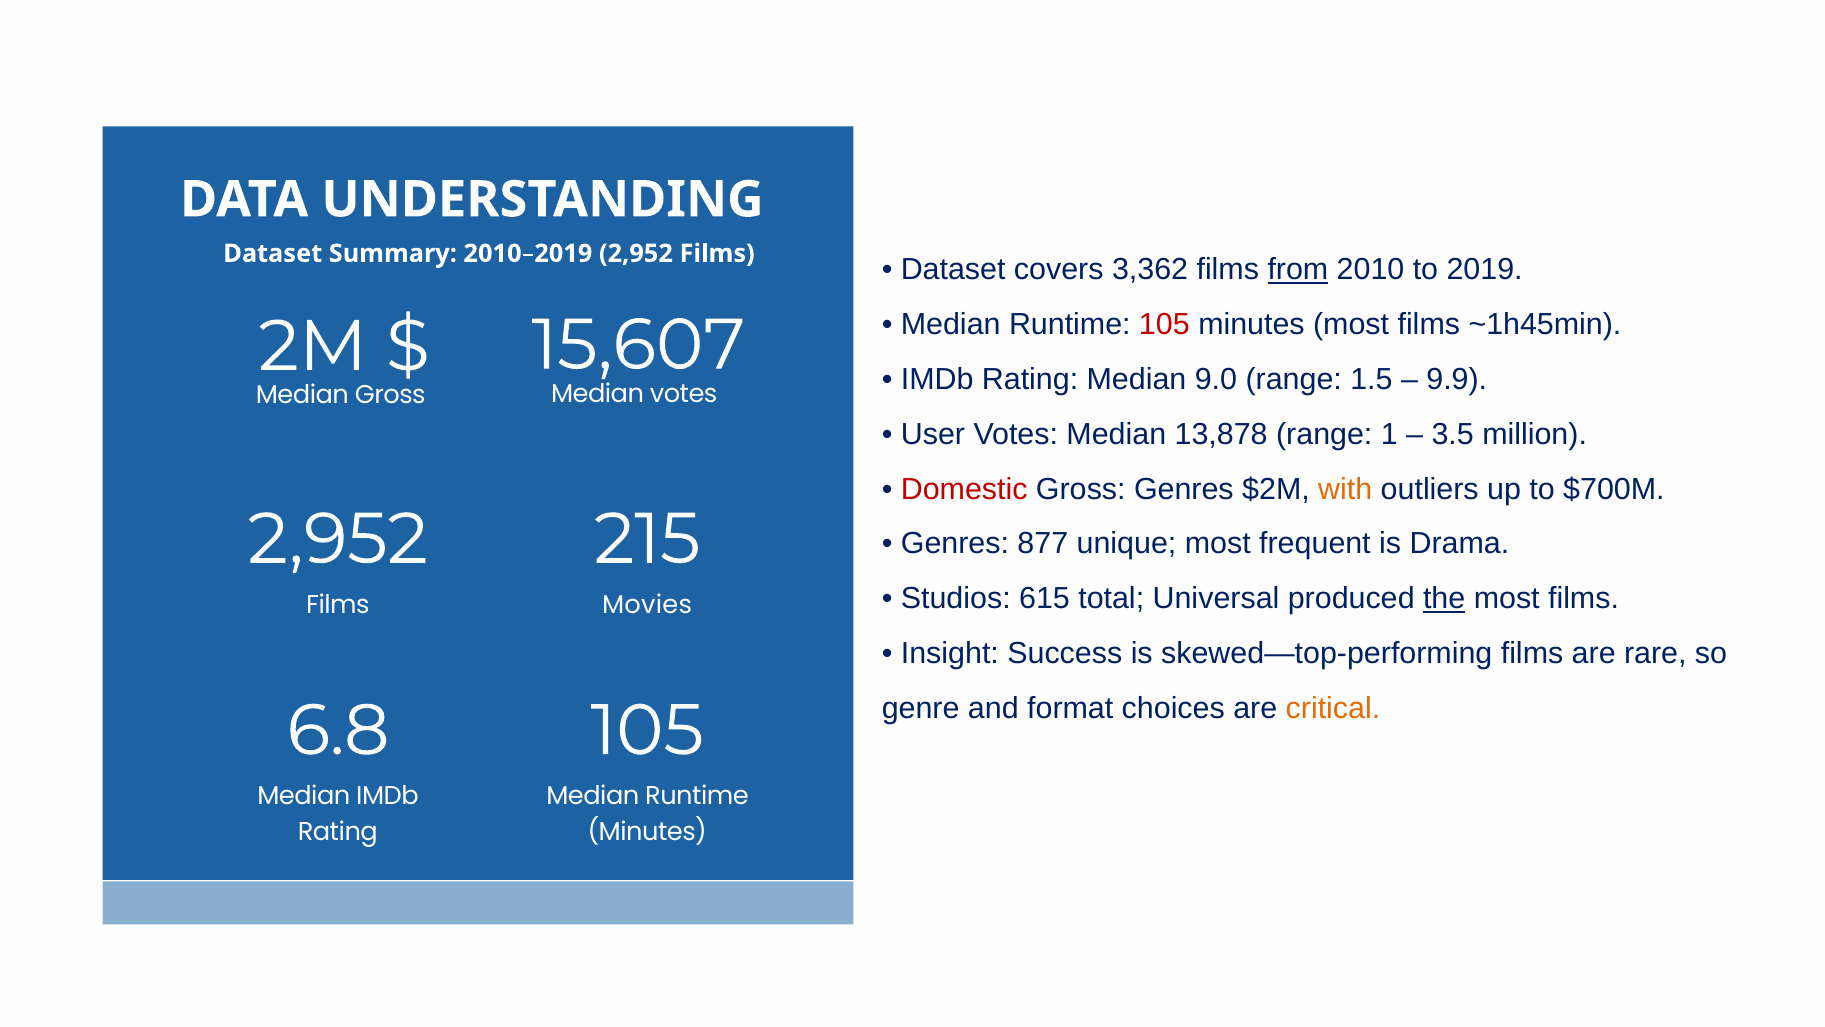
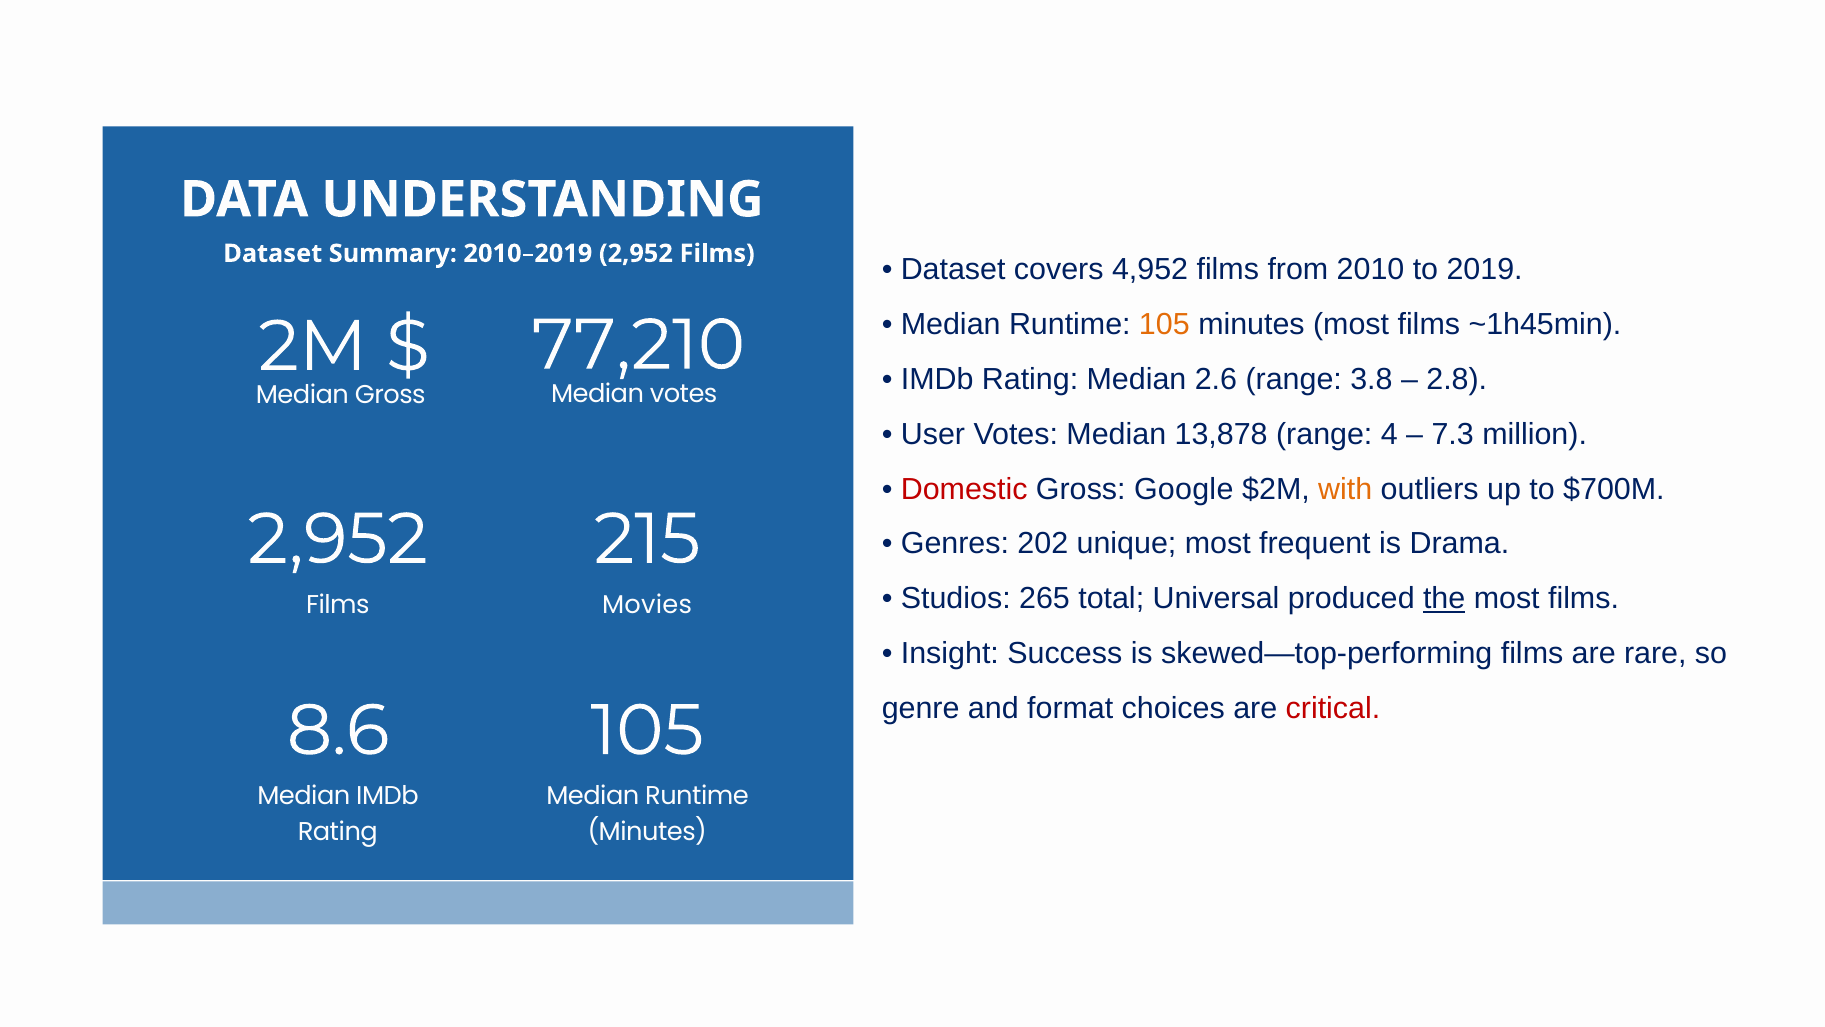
3,362: 3,362 -> 4,952 (1150, 270)
from underline: present -> none (1298, 270)
105 colour: red -> orange (1164, 325)
15,607: 15,607 -> 77,210 (638, 345)
9.0: 9.0 -> 2.6 (1216, 379)
1.5: 1.5 -> 3.8 (1371, 379)
9.9: 9.9 -> 2.8 (1457, 379)
1: 1 -> 4 (1389, 434)
3.5: 3.5 -> 7.3 (1453, 434)
Gross Genres: Genres -> Google (1184, 489)
877: 877 -> 202 (1043, 544)
615: 615 -> 265 (1045, 598)
critical colour: orange -> red (1333, 708)
6.8: 6.8 -> 8.6 (338, 730)
